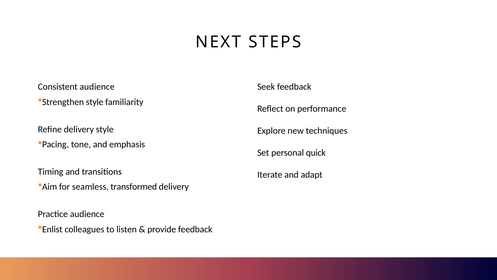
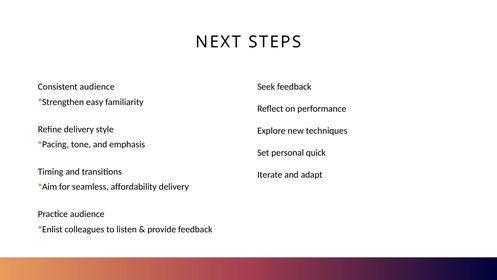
style: style -> easy (95, 102)
transformed: transformed -> affordability (134, 187)
